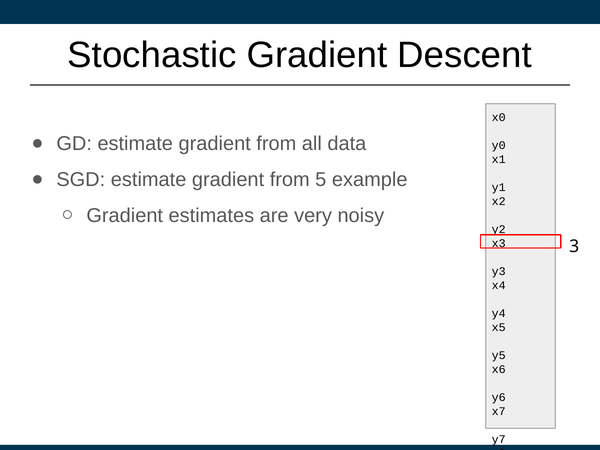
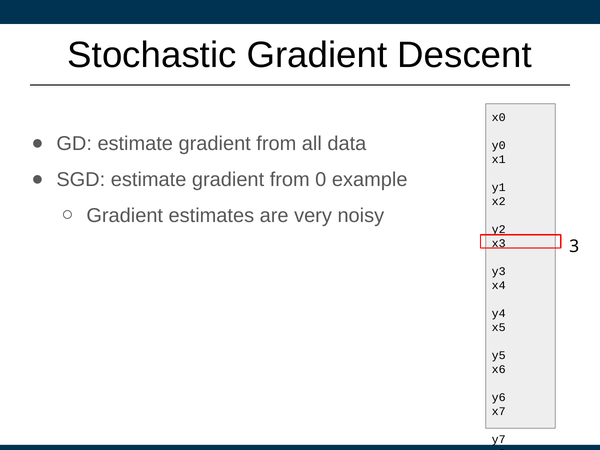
5: 5 -> 0 (321, 180)
